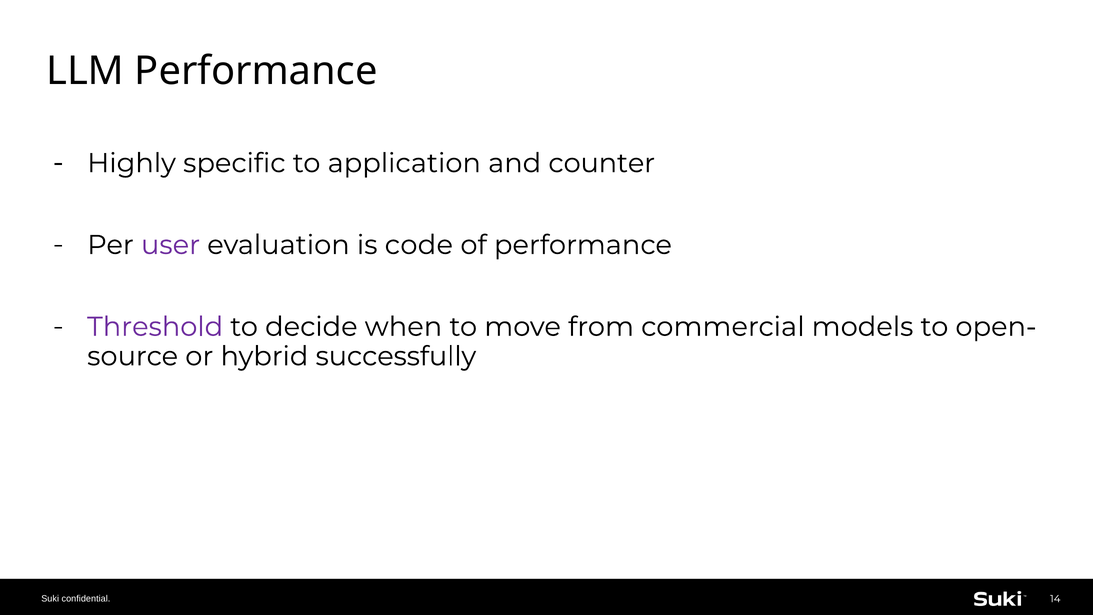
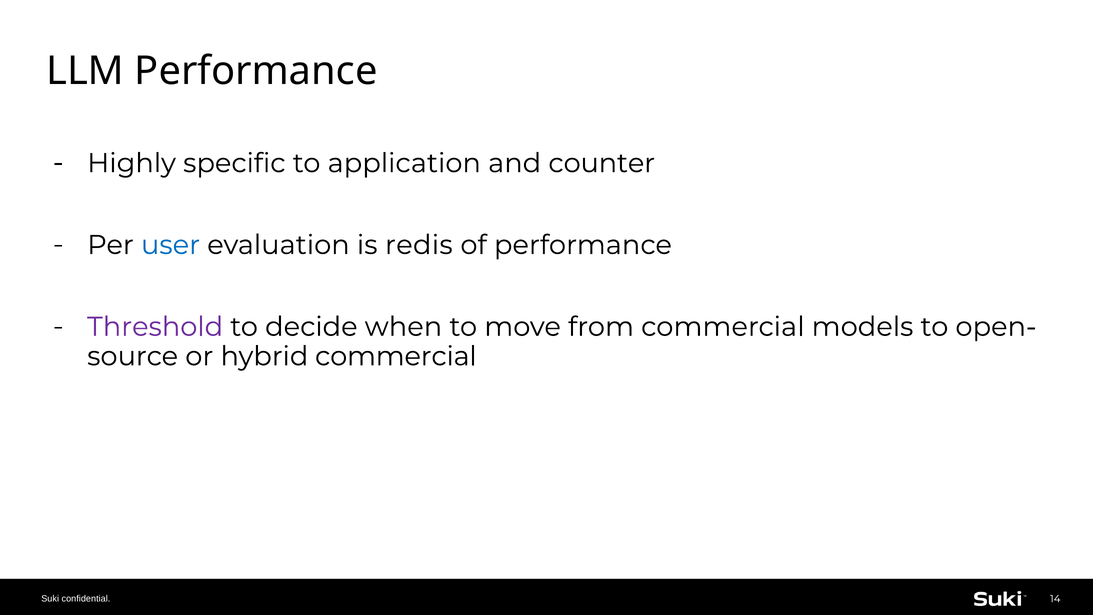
user colour: purple -> blue (171, 245)
code: code -> redis (419, 245)
hybrid successfully: successfully -> commercial (396, 356)
